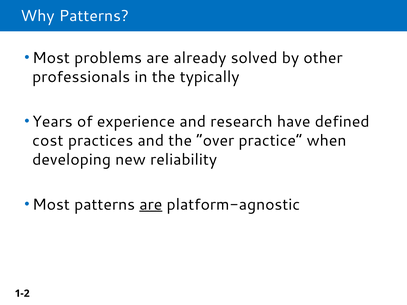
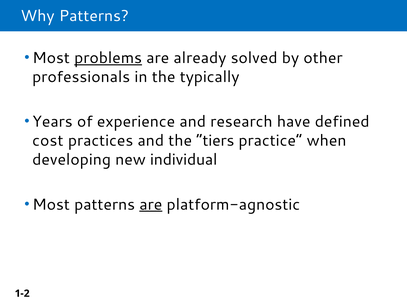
problems underline: none -> present (108, 58)
over: over -> tiers (215, 141)
reliability: reliability -> individual (184, 160)
